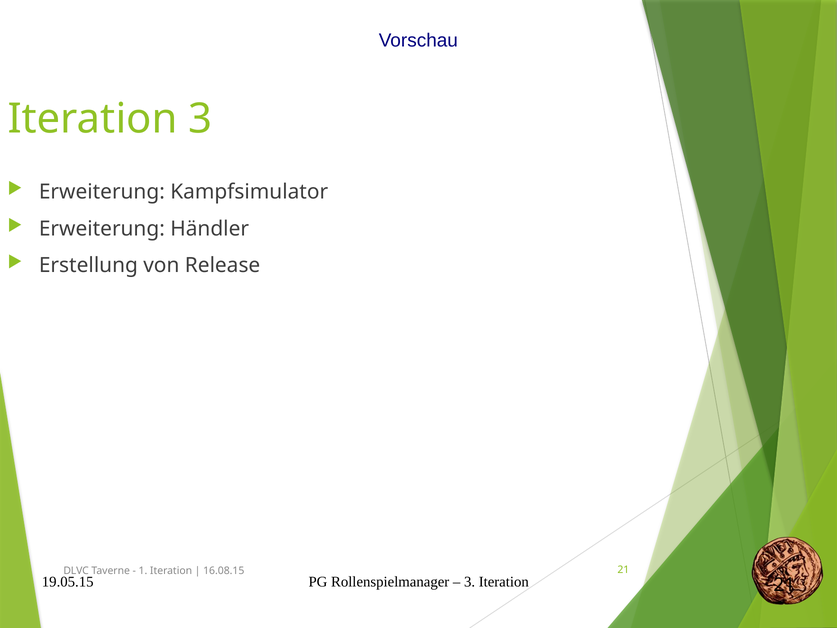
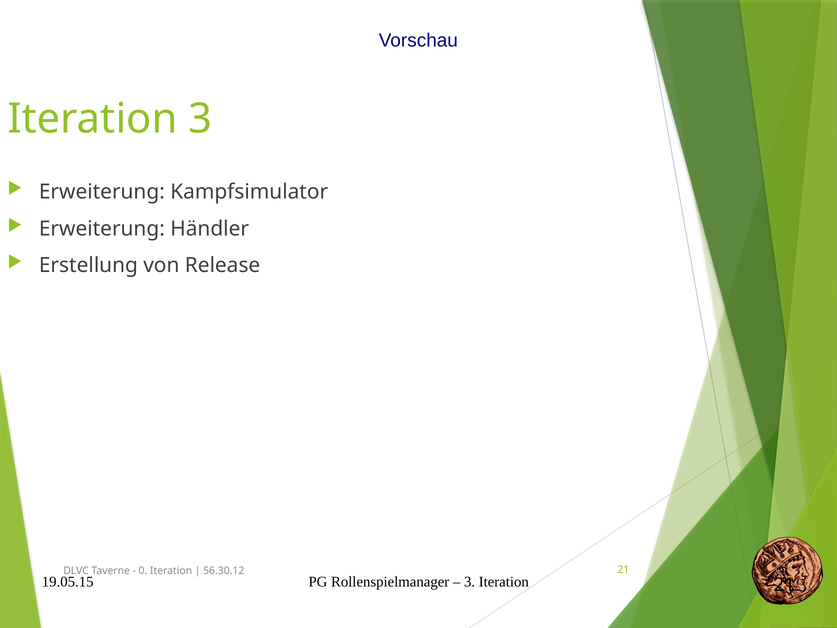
1: 1 -> 0 (143, 570)
16.08.15: 16.08.15 -> 56.30.12 (224, 570)
